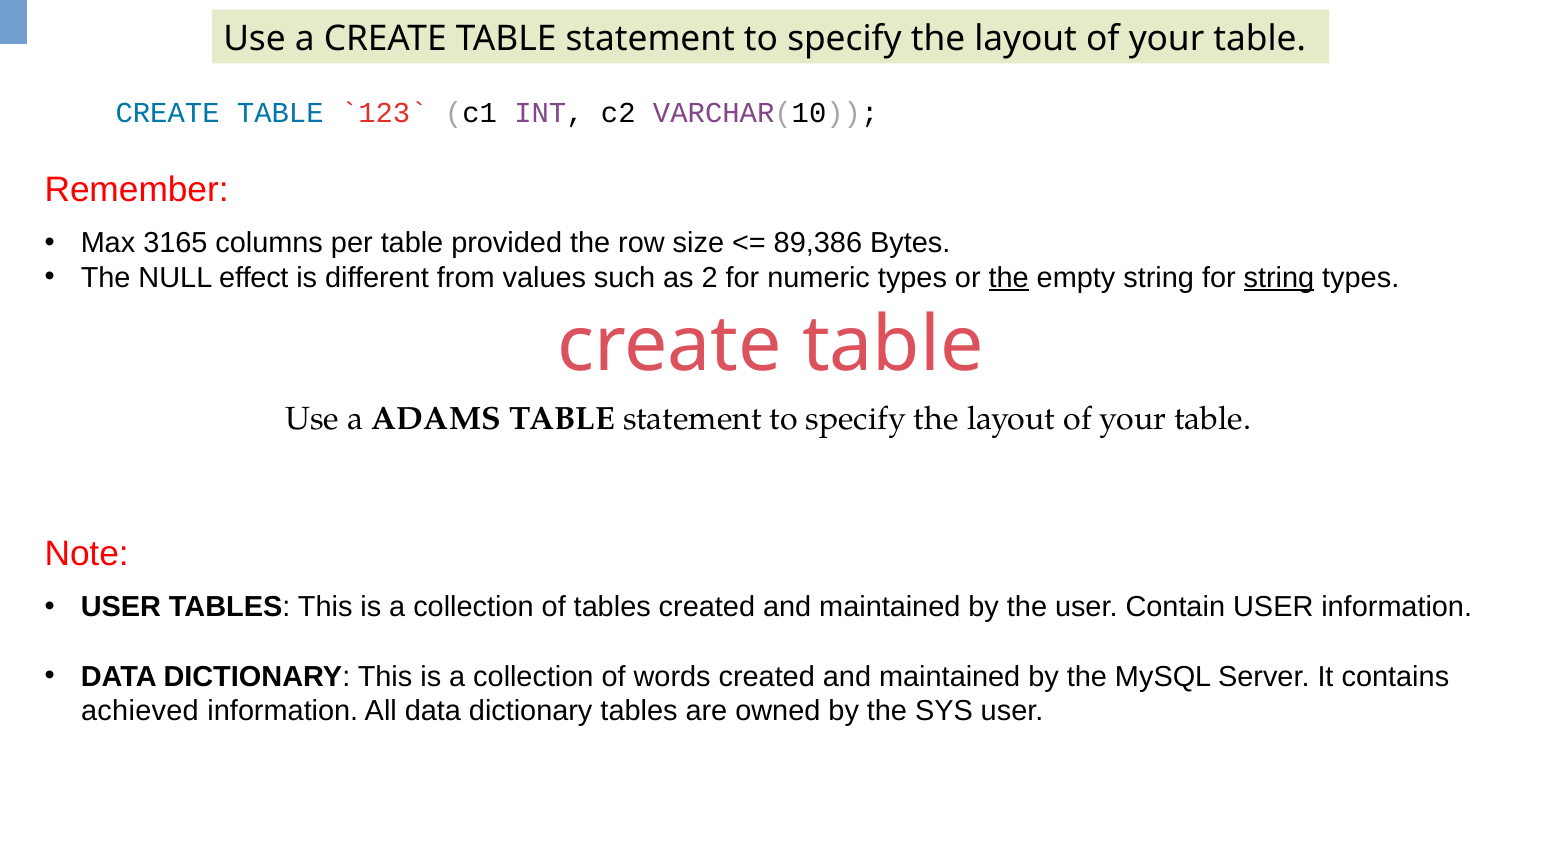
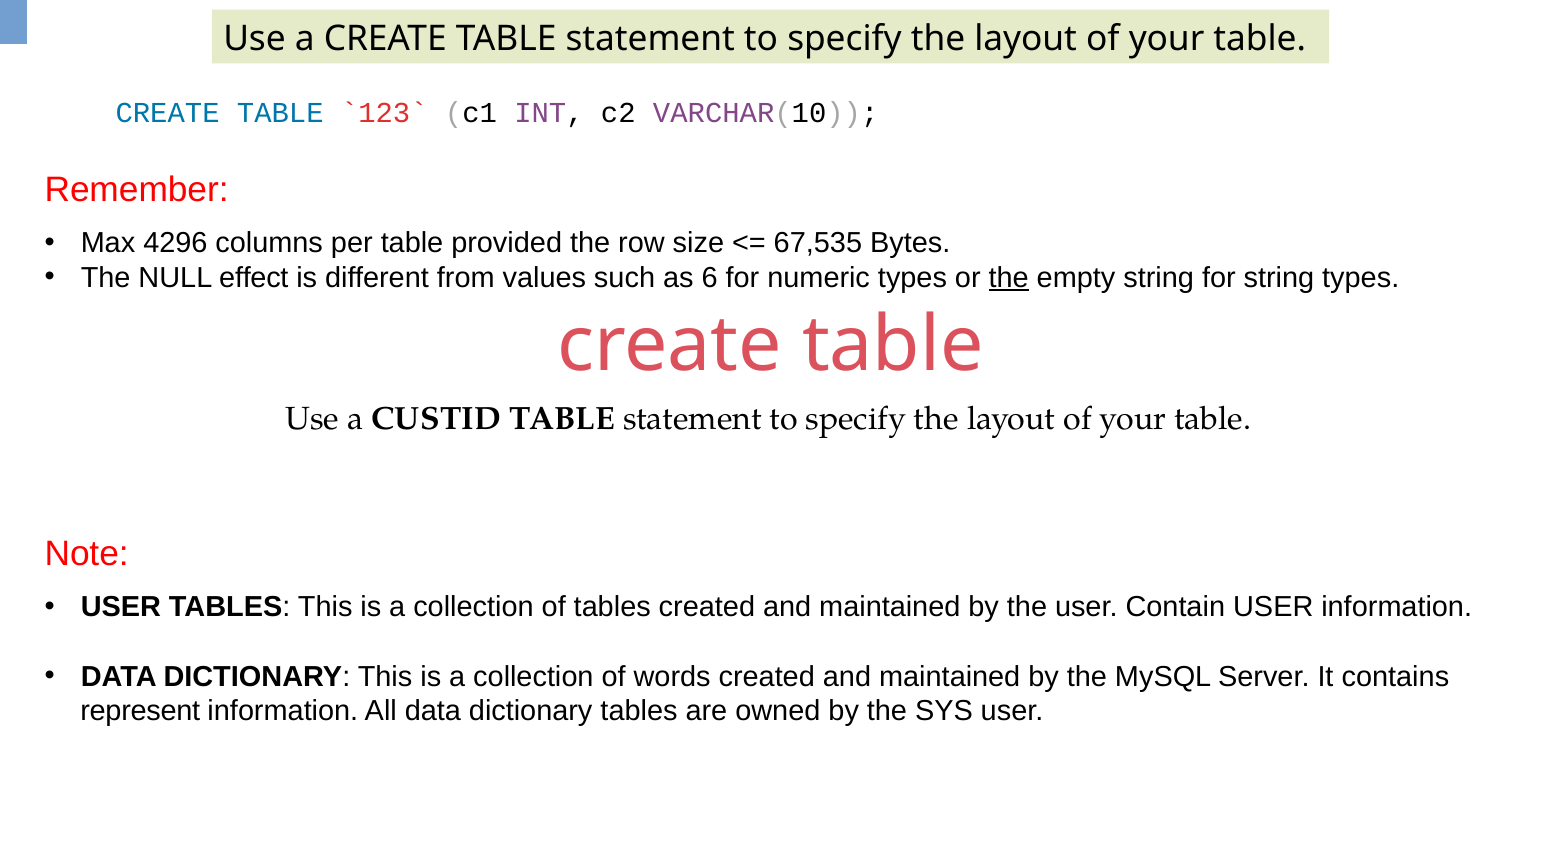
3165: 3165 -> 4296 (175, 243)
89,386: 89,386 -> 67,535 (818, 243)
2: 2 -> 6 (710, 278)
string underline: present -> none (1279, 278)
ADAMS: ADAMS -> CUSTID (436, 419)
achieved: achieved -> represent (140, 711)
